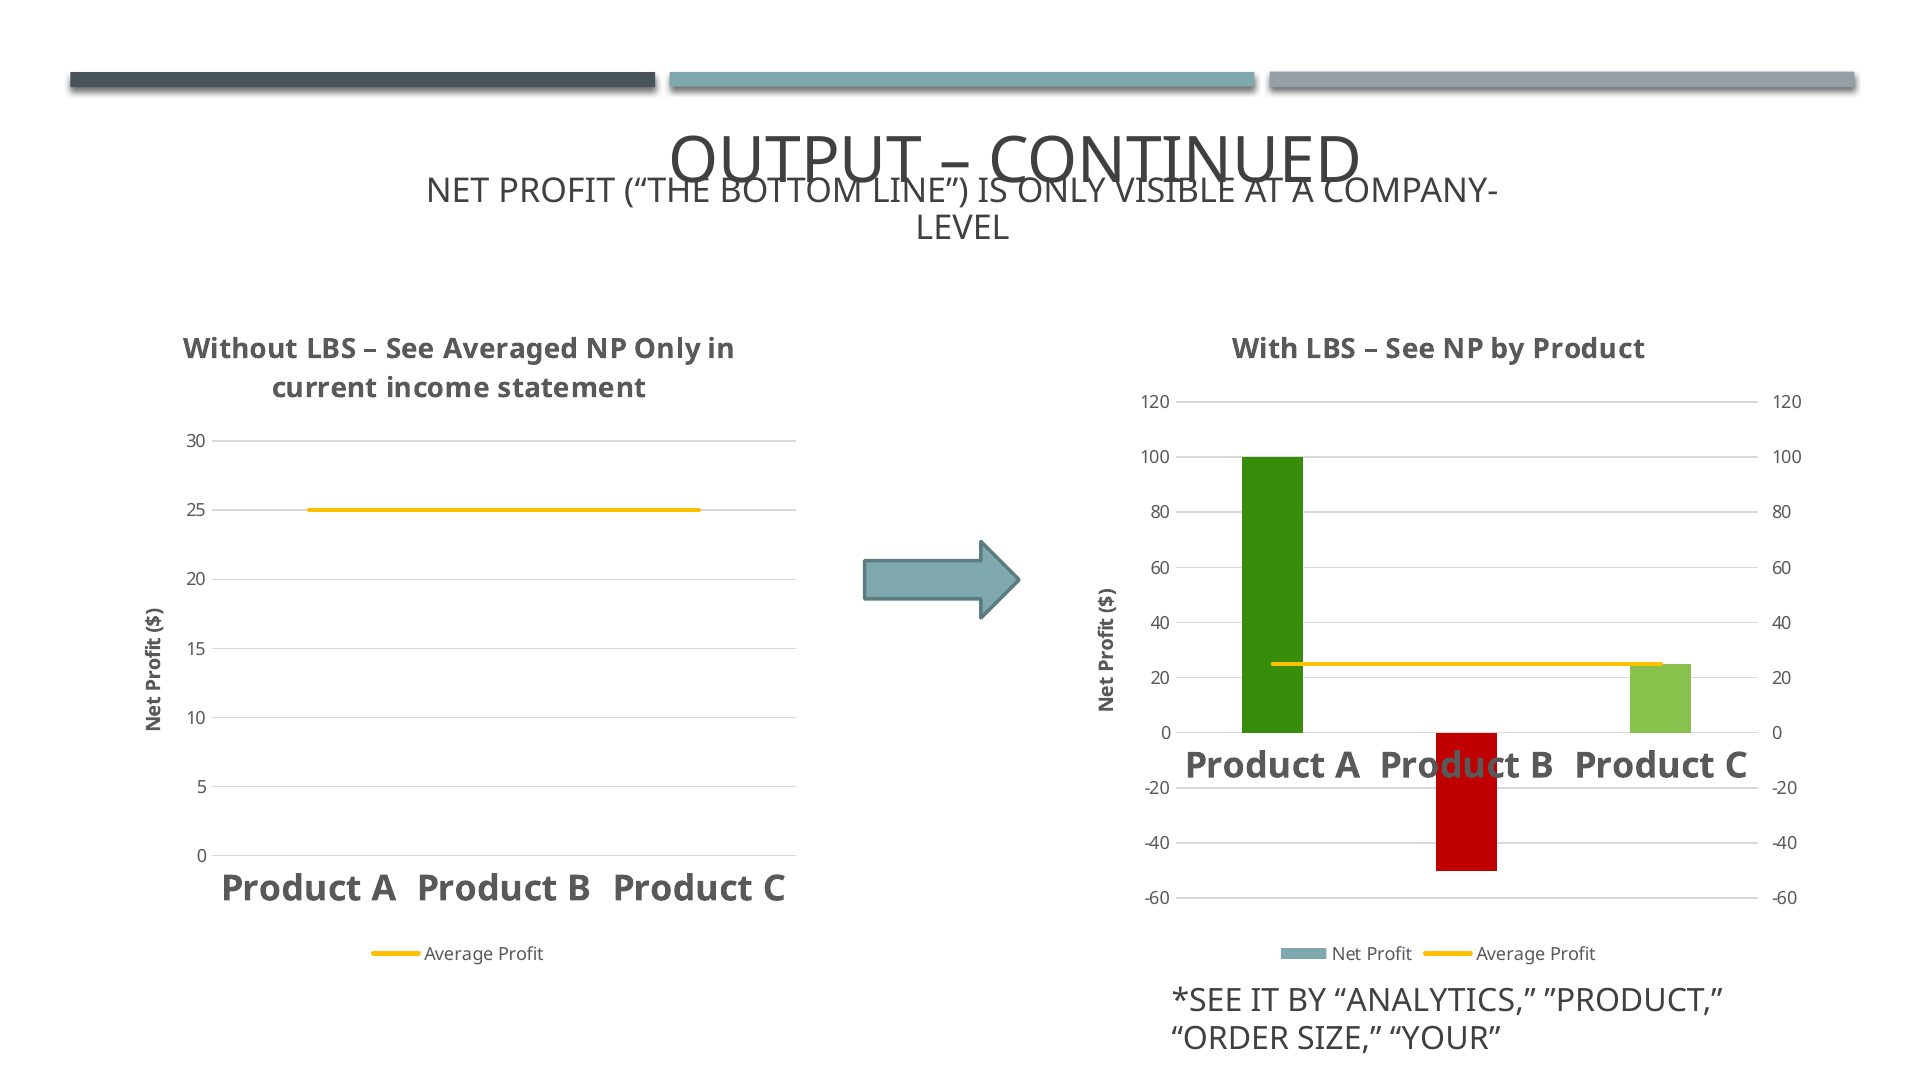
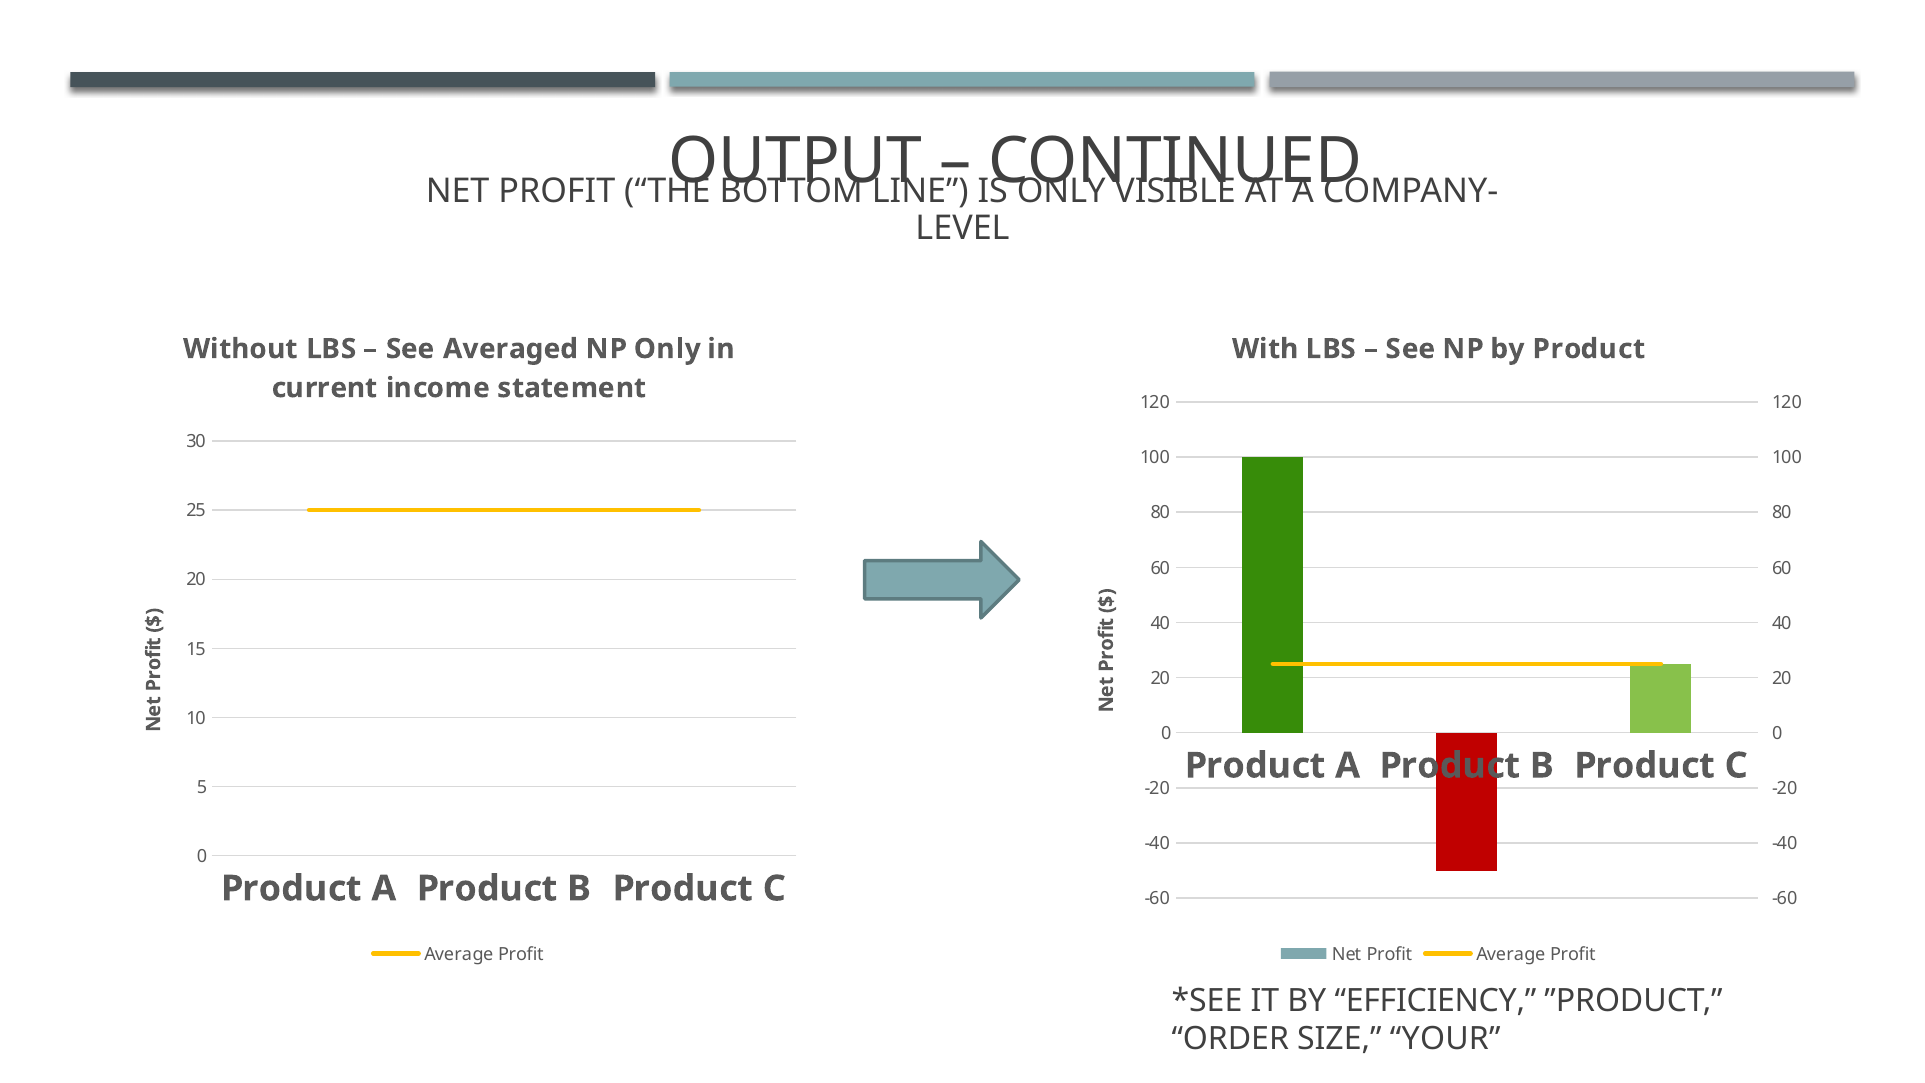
ANALYTICS: ANALYTICS -> EFFICIENCY (1435, 1001)
